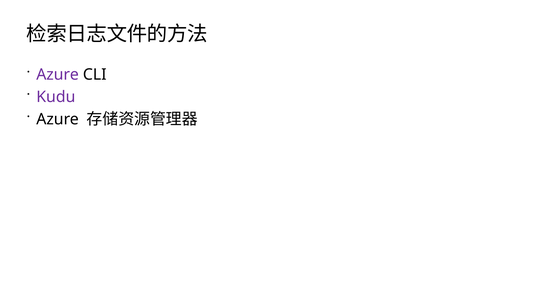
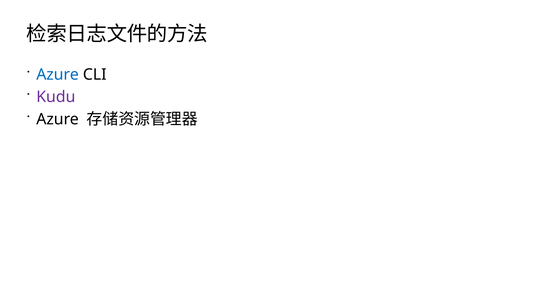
Azure colour: purple -> blue (58, 75)
